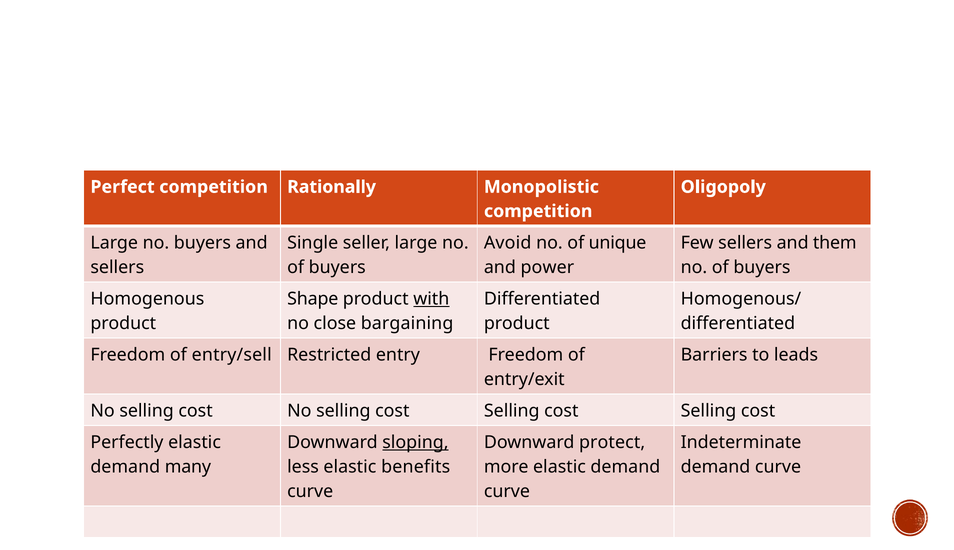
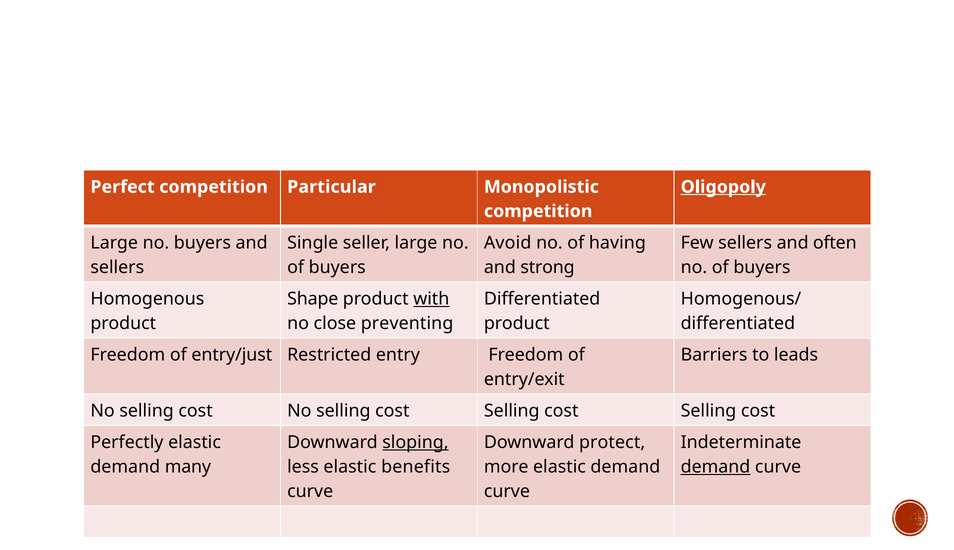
Rationally: Rationally -> Particular (331, 187)
Oligopoly underline: none -> present (723, 187)
unique: unique -> having (617, 243)
them: them -> often (835, 243)
power: power -> strong (548, 268)
bargaining: bargaining -> preventing (407, 324)
entry/sell: entry/sell -> entry/just (232, 355)
demand underline: none -> present (716, 467)
